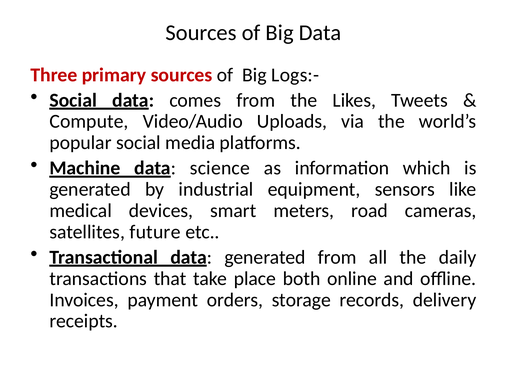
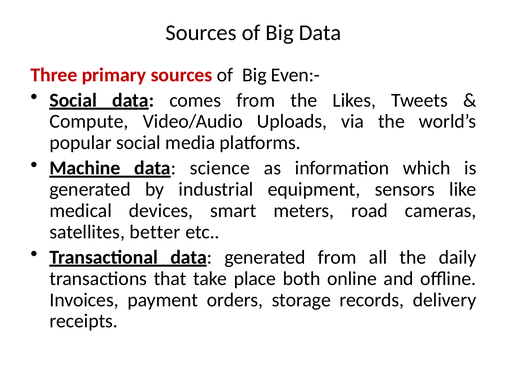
Logs:-: Logs:- -> Even:- (295, 75)
future: future -> better (155, 232)
